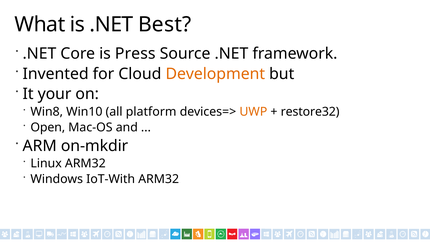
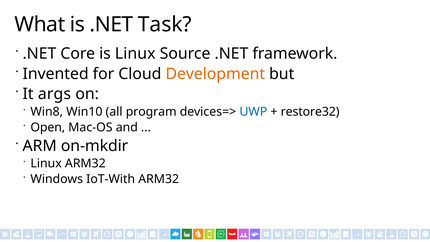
Best: Best -> Task (165, 25)
is Press: Press -> Linux (135, 54)
your: your -> args (54, 94)
platform: platform -> program (151, 112)
UWP colour: orange -> blue (253, 112)
